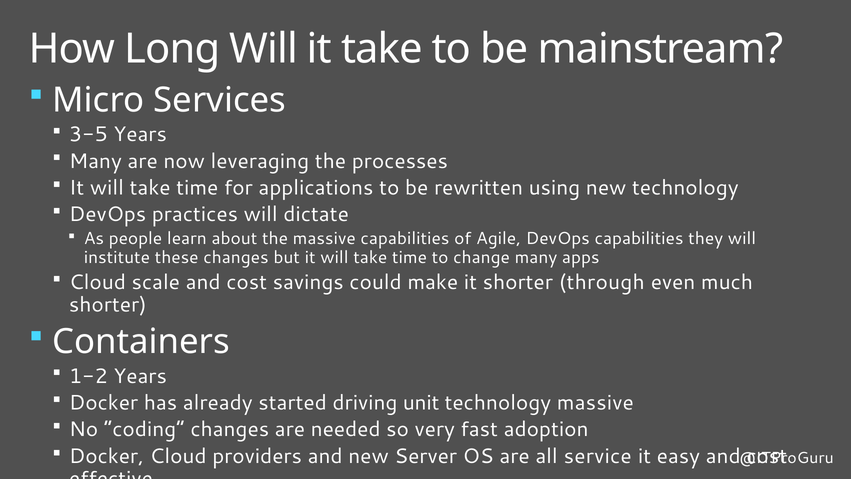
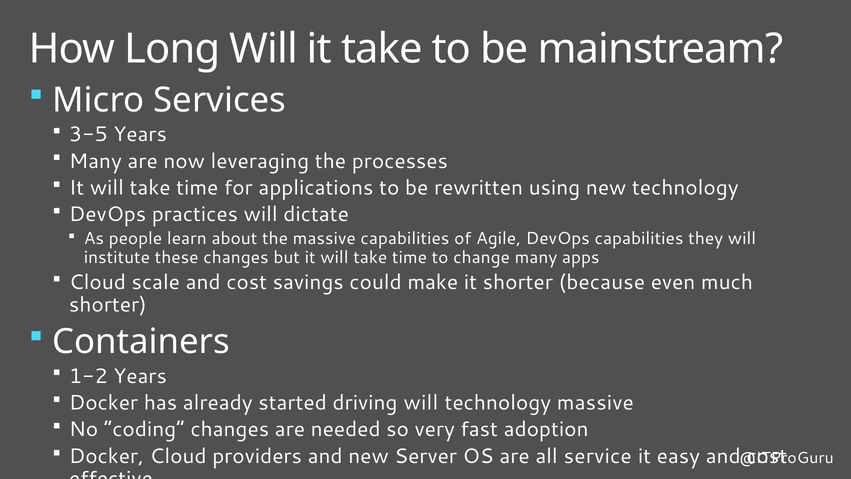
through: through -> because (602, 282)
driving unit: unit -> will (421, 403)
